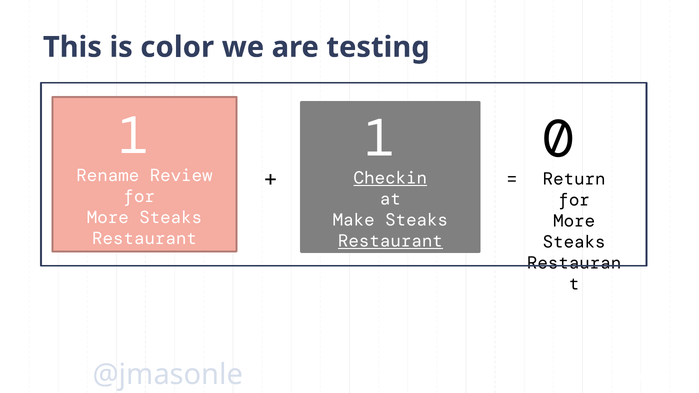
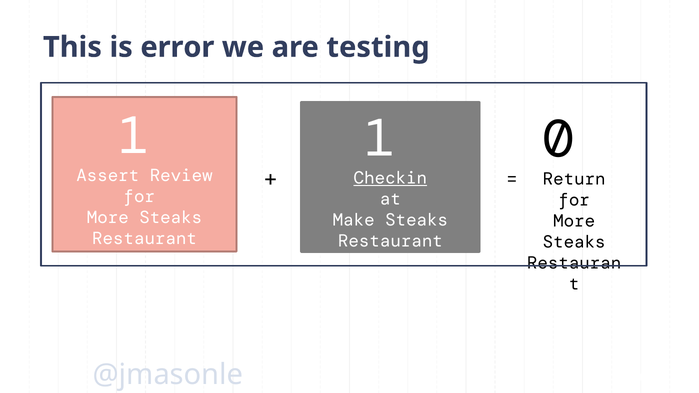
color: color -> error (177, 47)
Rename: Rename -> Assert (108, 175)
Restaurant underline: present -> none (390, 241)
